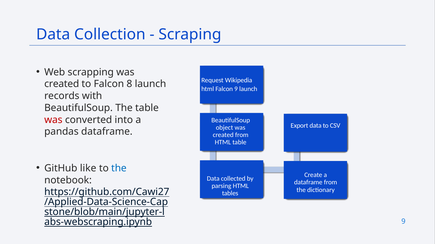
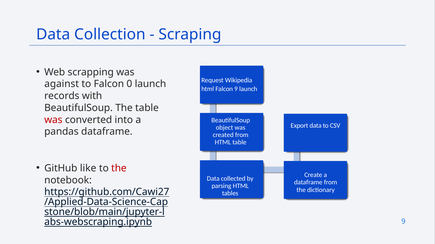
created: created -> against (62, 84)
8: 8 -> 0 (129, 84)
the colour: blue -> red (119, 169)
